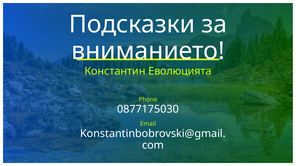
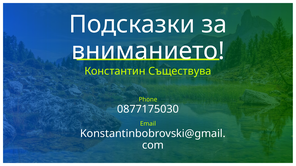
Еволюцията: Еволюцията -> Съществува (180, 71)
